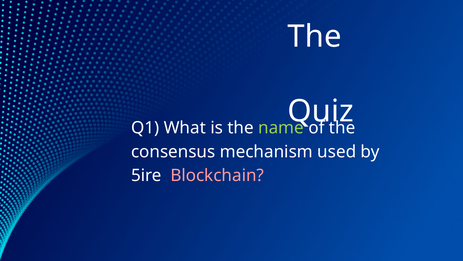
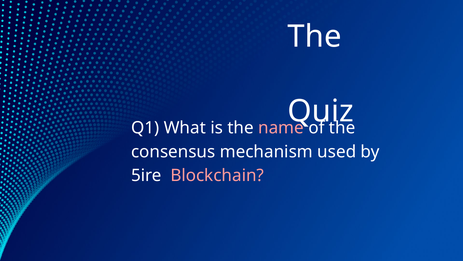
name colour: light green -> pink (281, 128)
